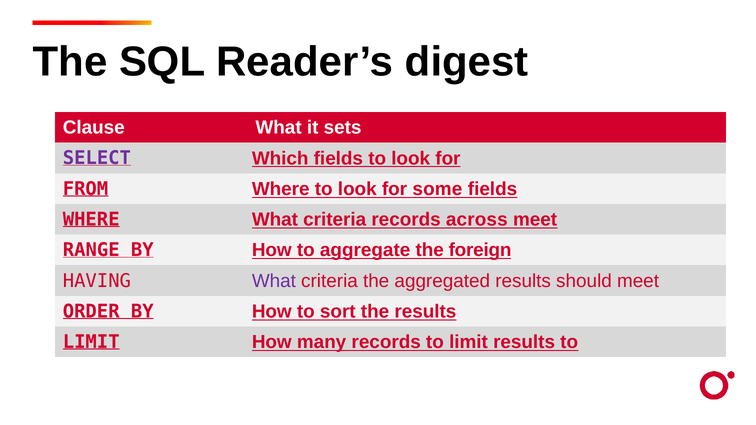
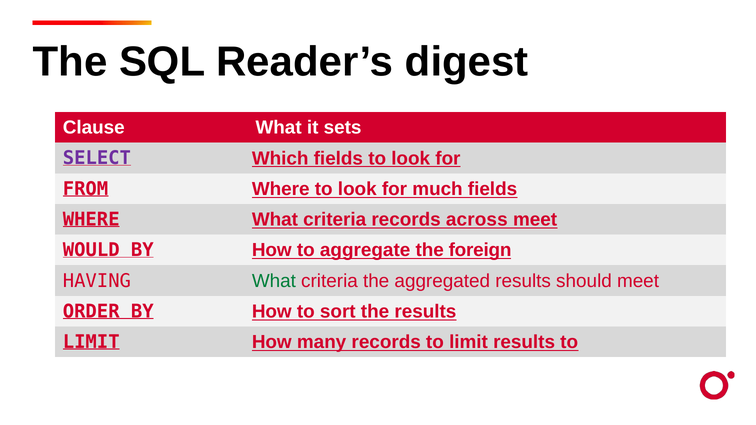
some: some -> much (438, 189)
RANGE: RANGE -> WOULD (91, 250)
What colour: purple -> green (274, 281)
